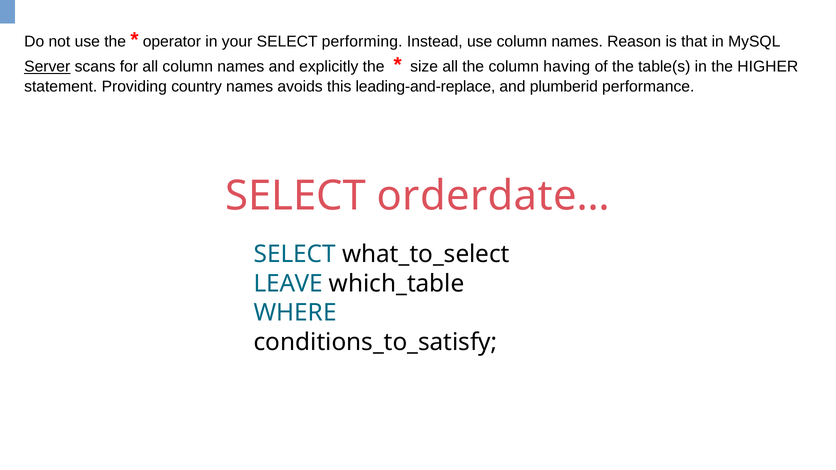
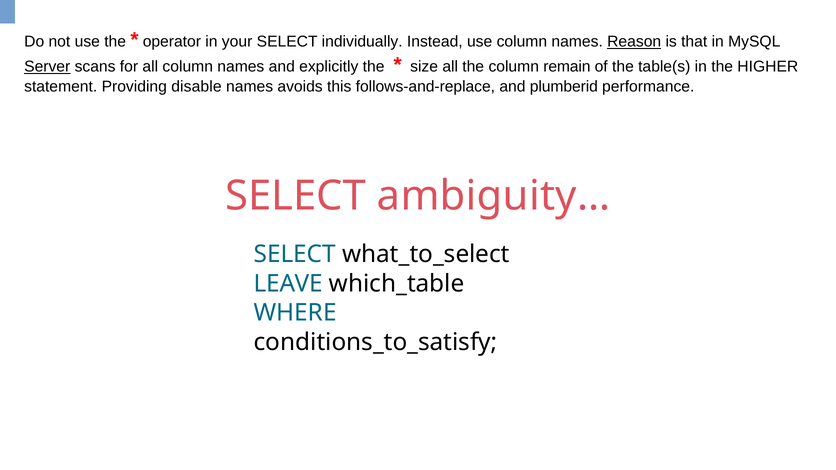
performing: performing -> individually (362, 42)
Reason underline: none -> present (634, 42)
having: having -> remain (567, 67)
country: country -> disable (196, 87)
leading-and-replace: leading-and-replace -> follows-and-replace (425, 87)
orderdate…: orderdate… -> ambiguity… (493, 196)
